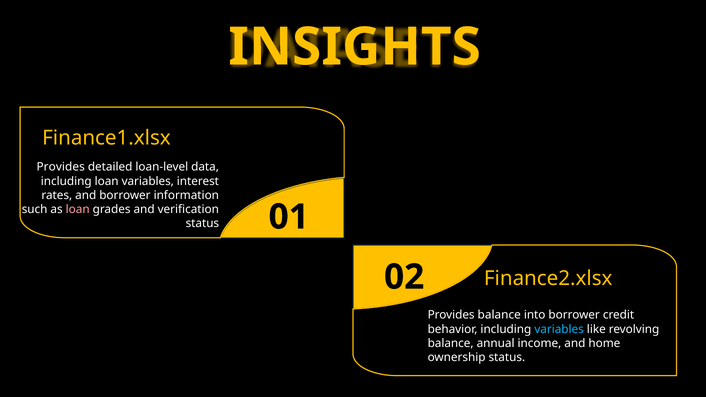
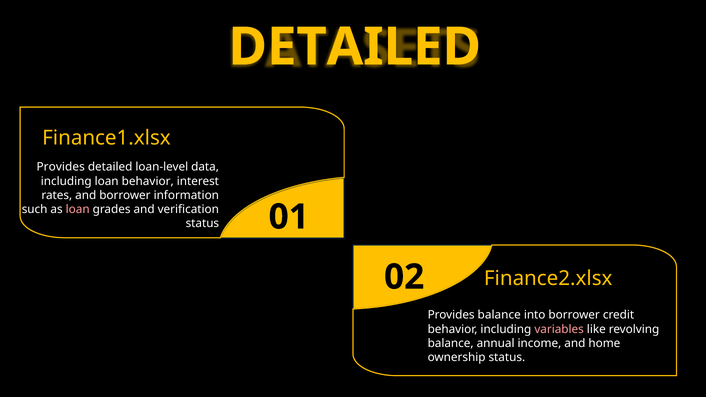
INSIGHTS: INSIGHTS -> DETAILED (355, 47)
loan variables: variables -> behavior (148, 181)
variables colour: light blue -> pink (559, 329)
